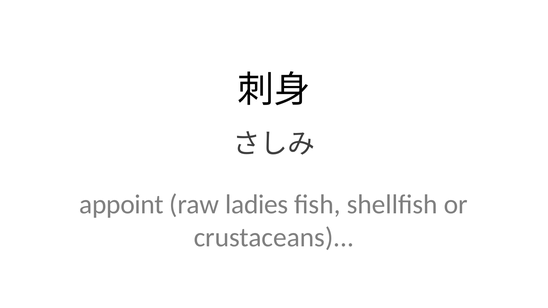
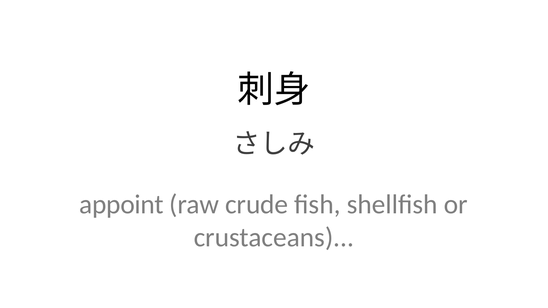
ladies: ladies -> crude (257, 205)
